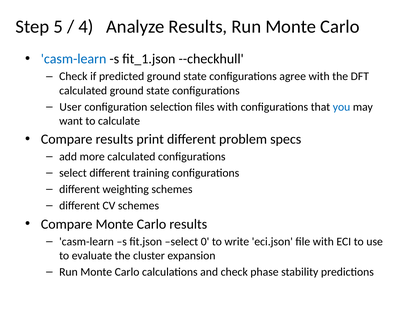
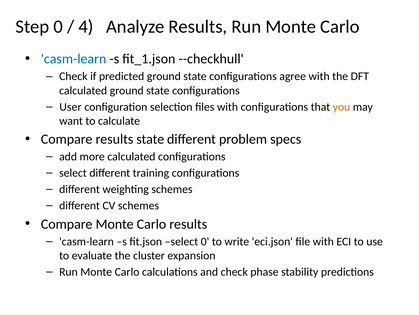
Step 5: 5 -> 0 (58, 27)
you colour: blue -> orange (342, 107)
results print: print -> state (150, 139)
